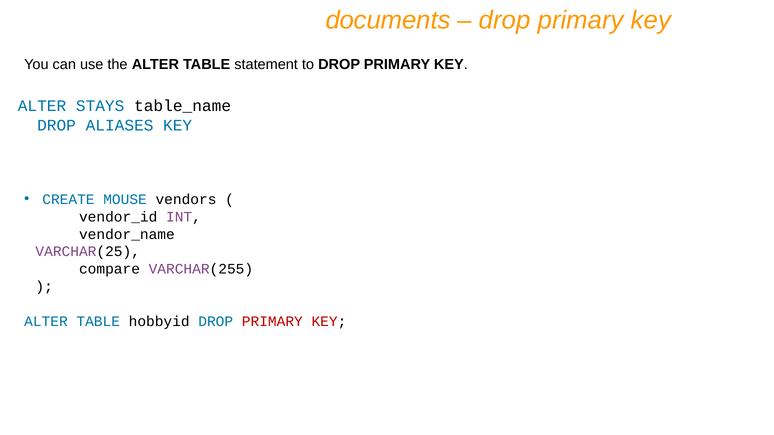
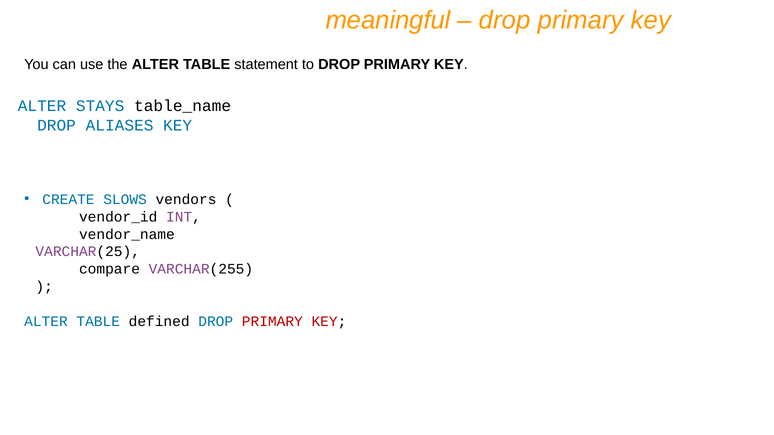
documents: documents -> meaningful (388, 20)
MOUSE: MOUSE -> SLOWS (125, 200)
hobbyid: hobbyid -> defined (159, 322)
